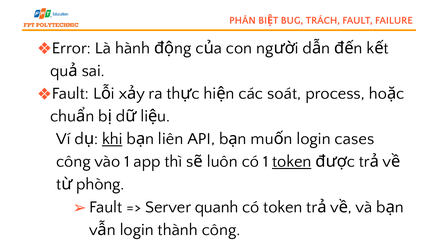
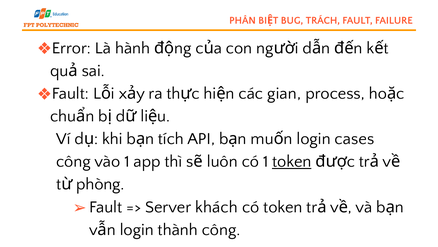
soát: soát -> gian (284, 93)
khi underline: present -> none (112, 138)
liên: liên -> tích (171, 138)
quanh: quanh -> khách (216, 206)
